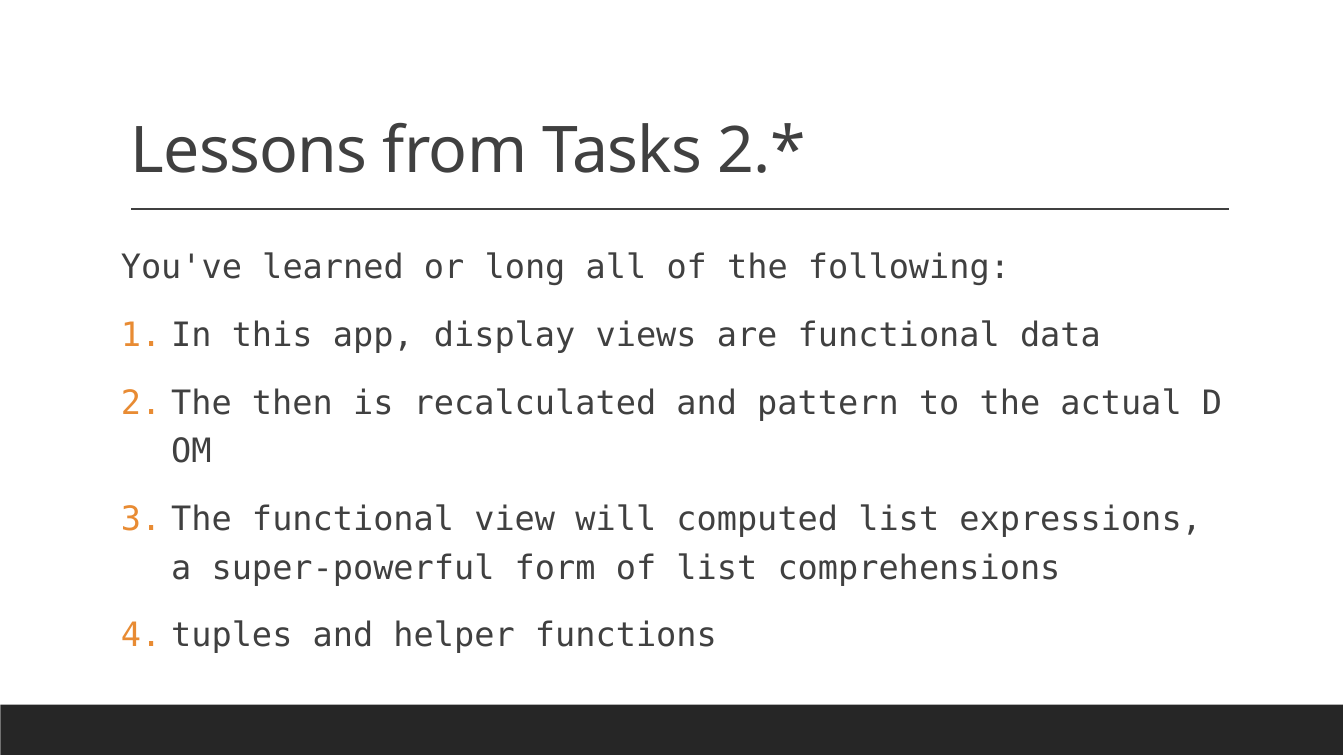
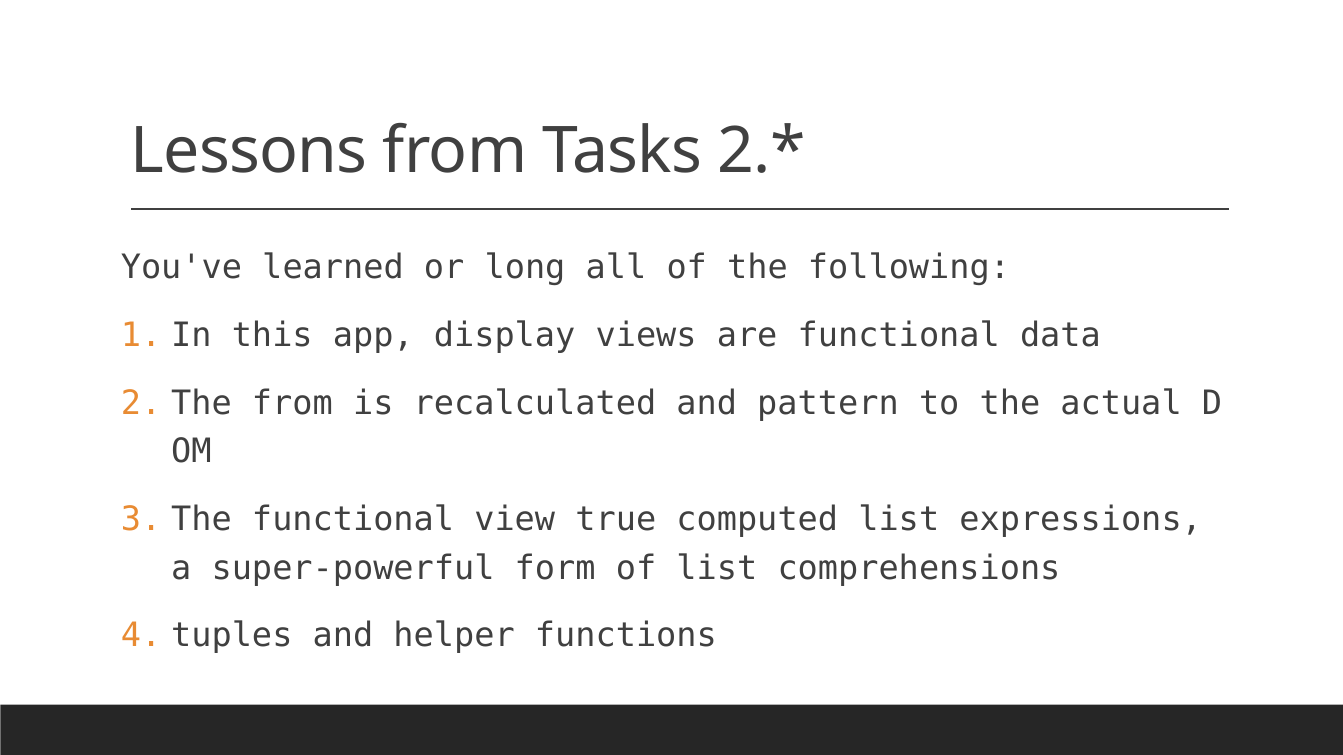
The then: then -> from (292, 404)
will: will -> true (616, 520)
